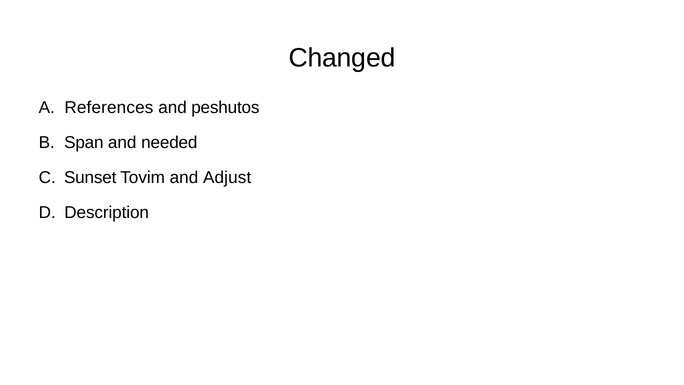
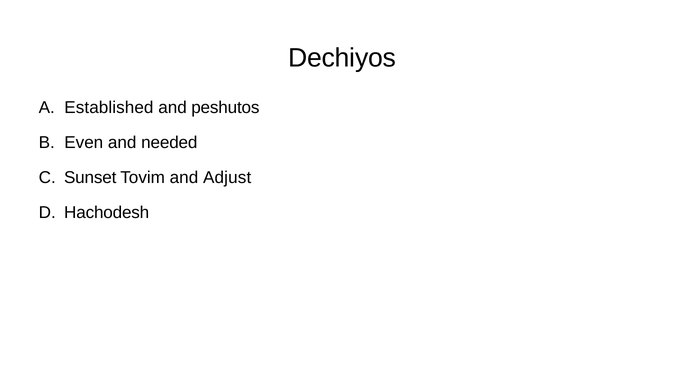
Changed: Changed -> Dechiyos (342, 58)
References: References -> Established (109, 108)
Span: Span -> Even (84, 143)
Description: Description -> Hachodesh (107, 213)
